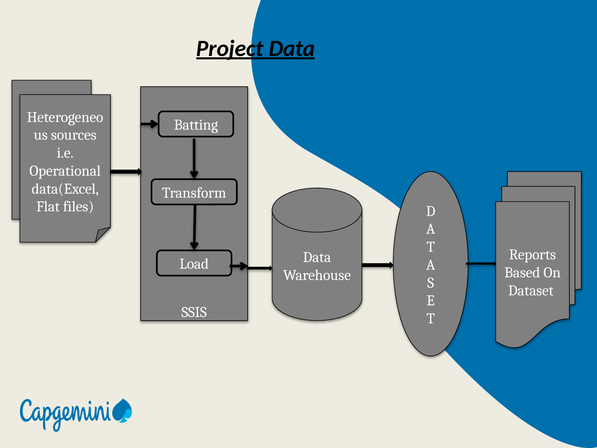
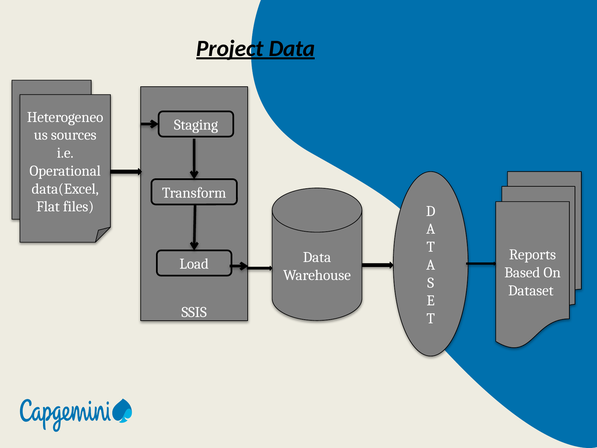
Batting: Batting -> Staging (196, 125)
